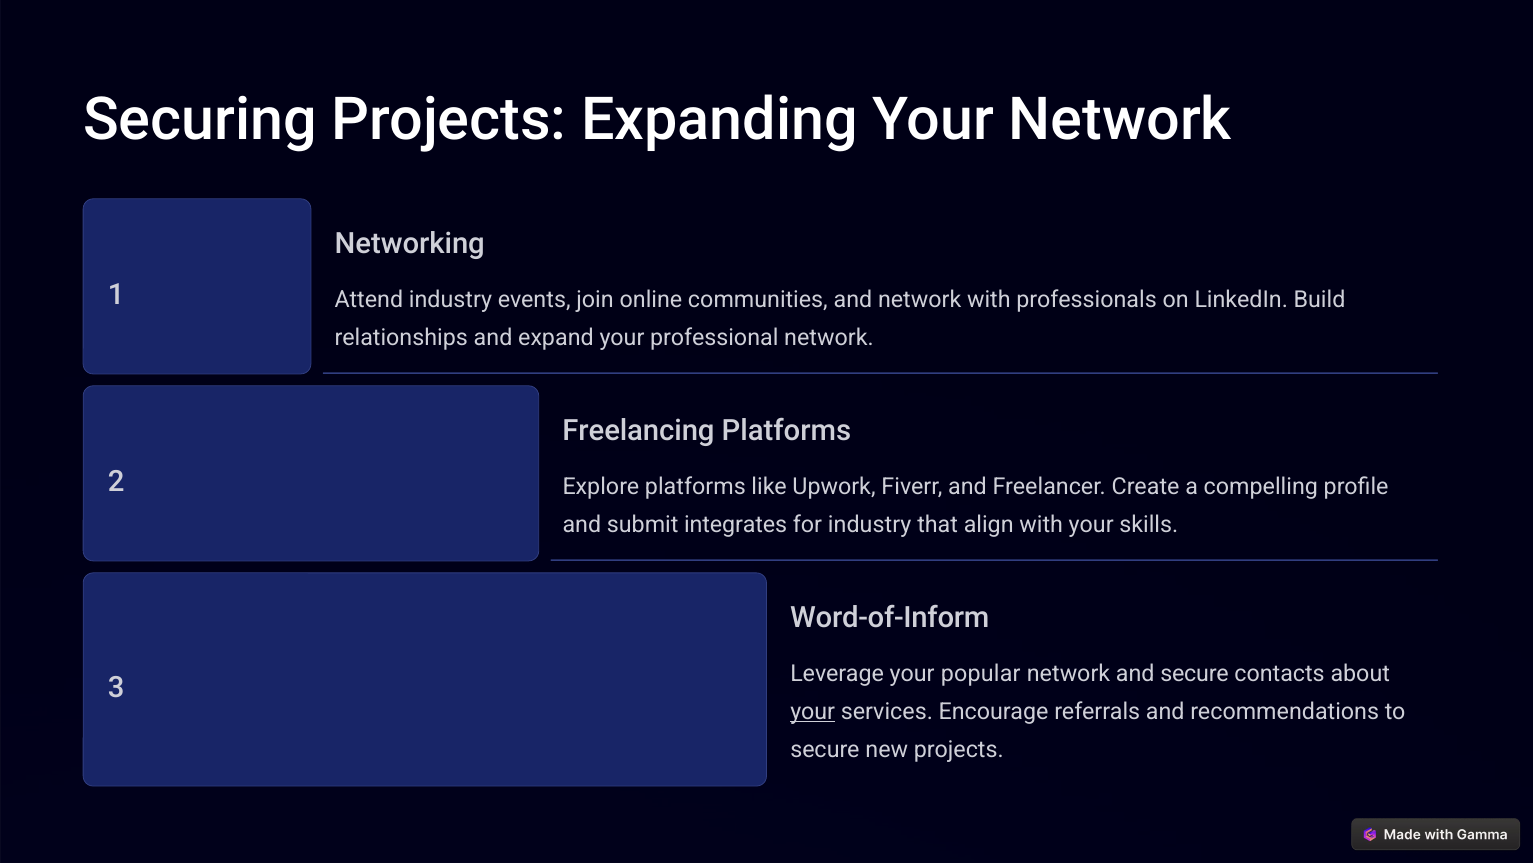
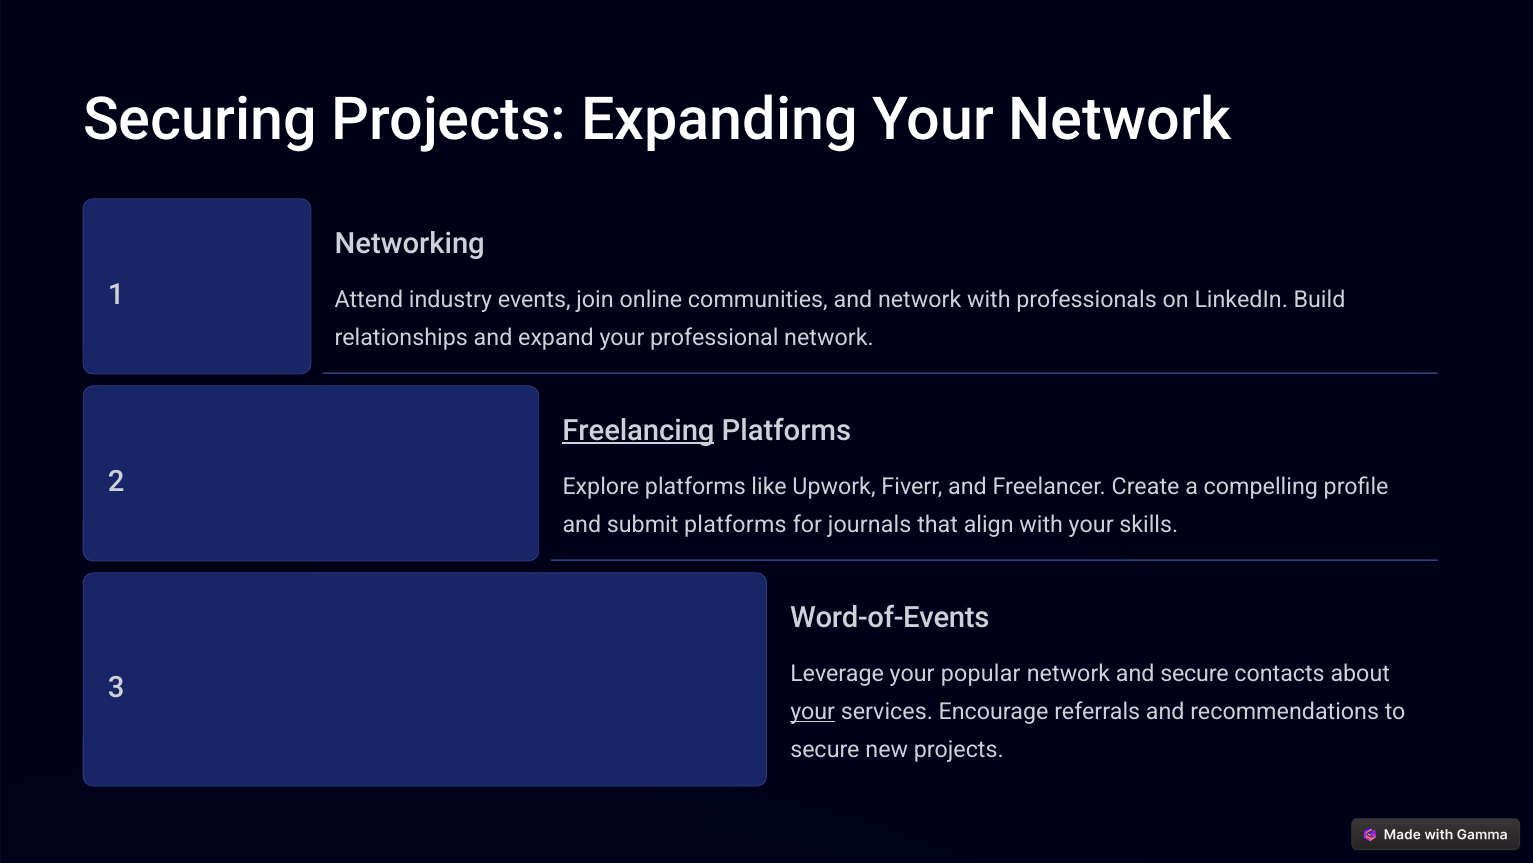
Freelancing underline: none -> present (639, 430)
submit integrates: integrates -> platforms (735, 524)
for industry: industry -> journals (870, 524)
Word-of-Inform: Word-of-Inform -> Word-of-Events (890, 617)
